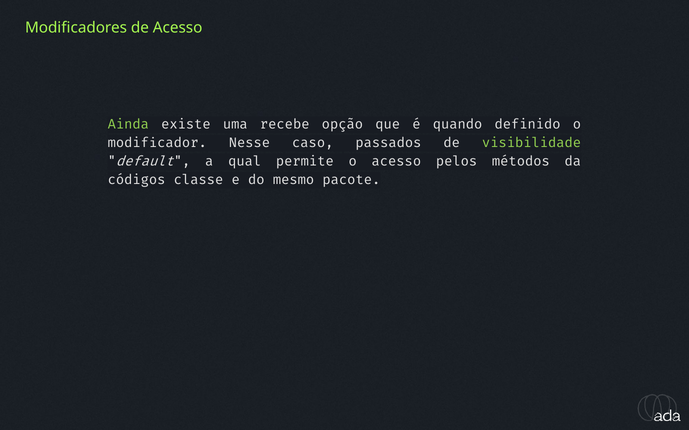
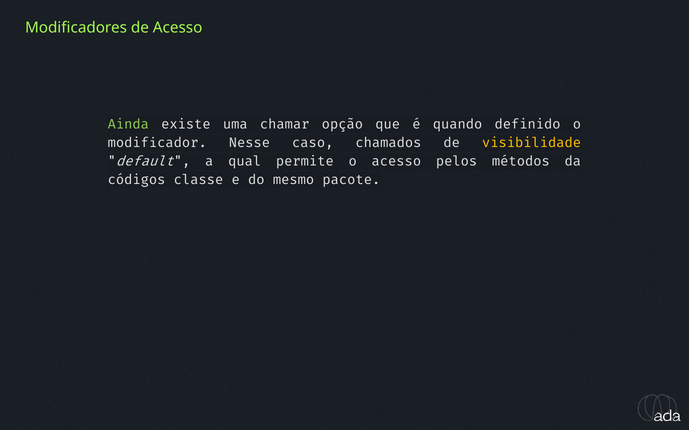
recebe: recebe -> chamar (285, 125)
passados: passados -> chamados (388, 143)
visibilidade colour: light green -> yellow (532, 143)
